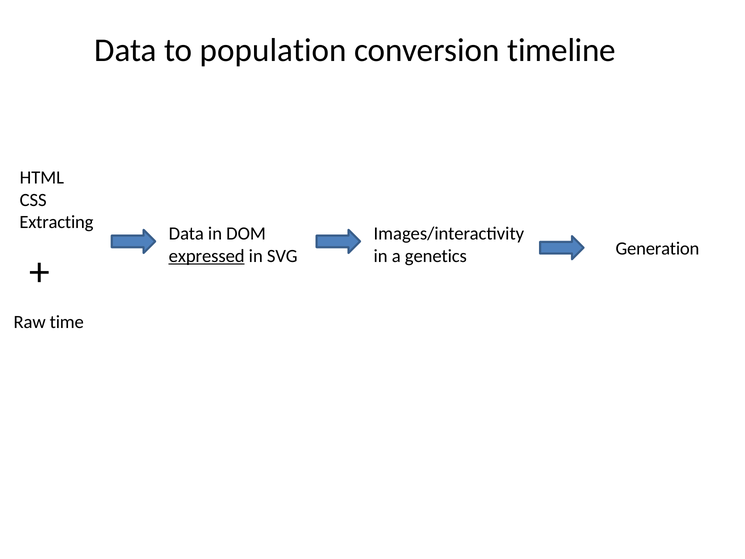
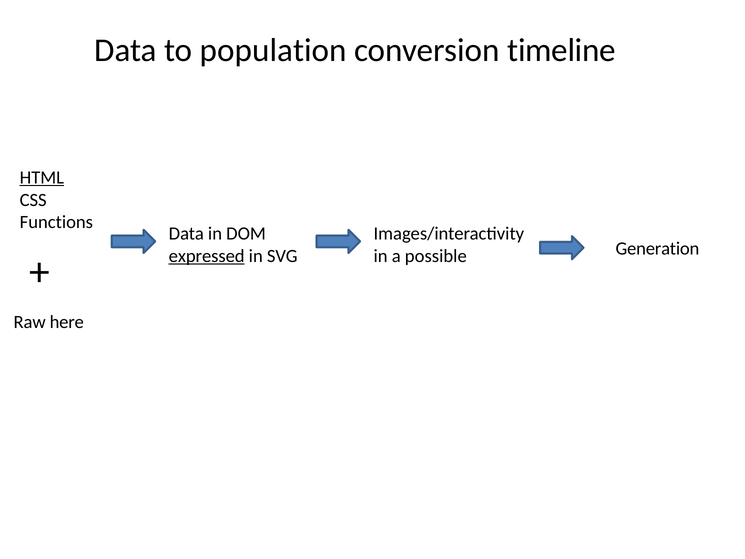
HTML underline: none -> present (42, 178)
Extracting: Extracting -> Functions (56, 222)
genetics: genetics -> possible (436, 256)
time: time -> here (67, 322)
